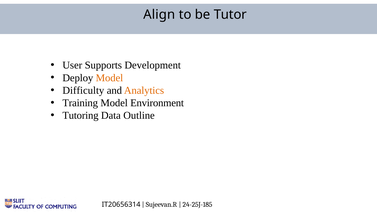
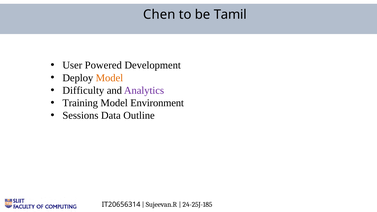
Align: Align -> Chen (159, 14)
Tutor: Tutor -> Tamil (230, 14)
Supports: Supports -> Powered (103, 65)
Analytics colour: orange -> purple (144, 90)
Tutoring: Tutoring -> Sessions (80, 116)
